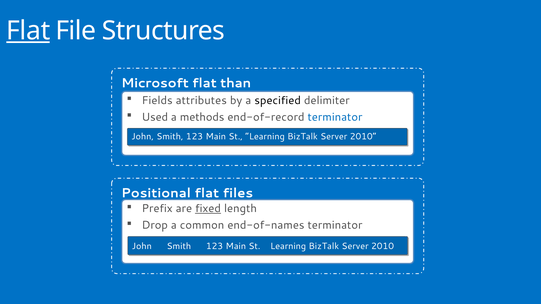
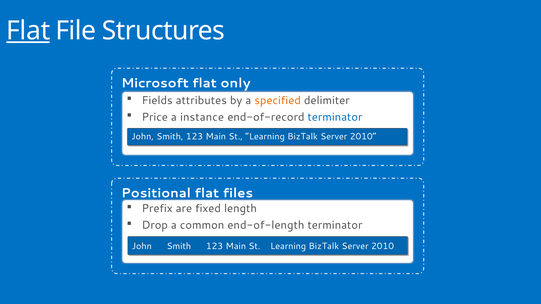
than: than -> only (236, 83)
specified colour: black -> orange (278, 100)
Used: Used -> Price (155, 117)
methods: methods -> instance (202, 117)
fixed underline: present -> none (208, 209)
end-of-names: end-of-names -> end-of-length (266, 225)
